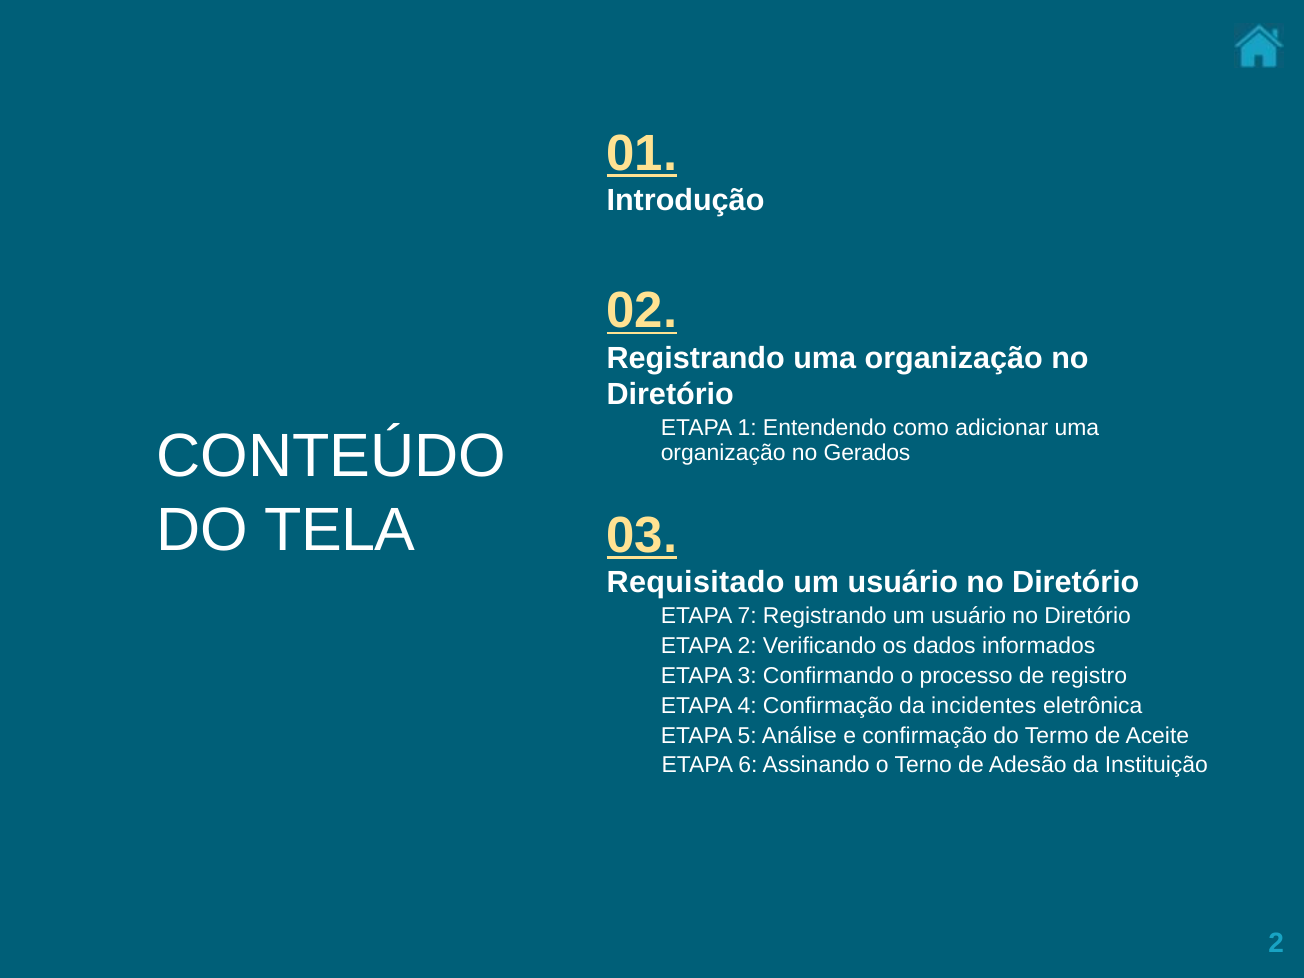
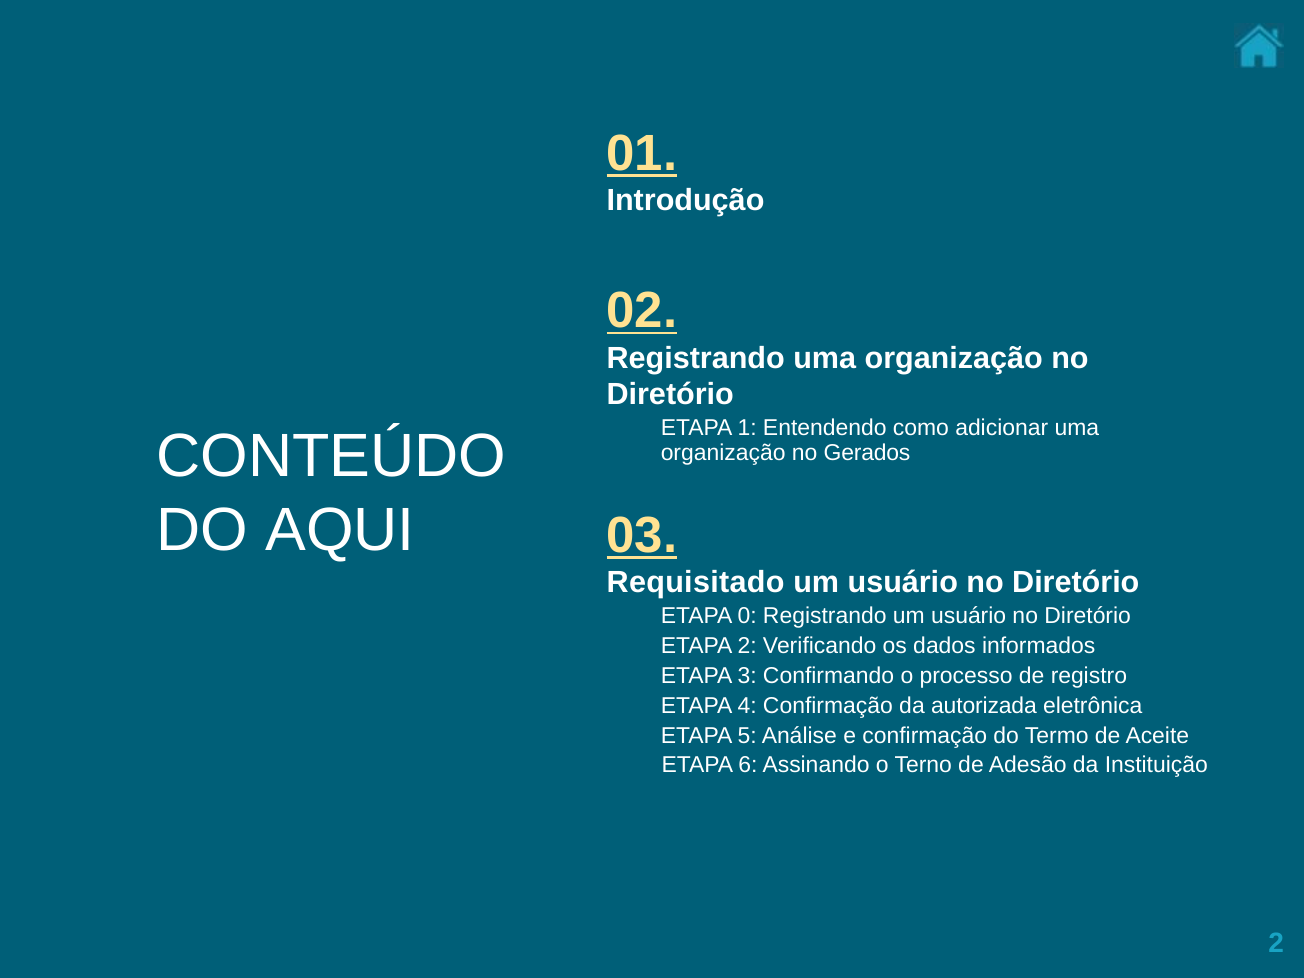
TELA: TELA -> AQUI (340, 530)
7: 7 -> 0 (747, 617)
incidentes: incidentes -> autorizada (984, 706)
